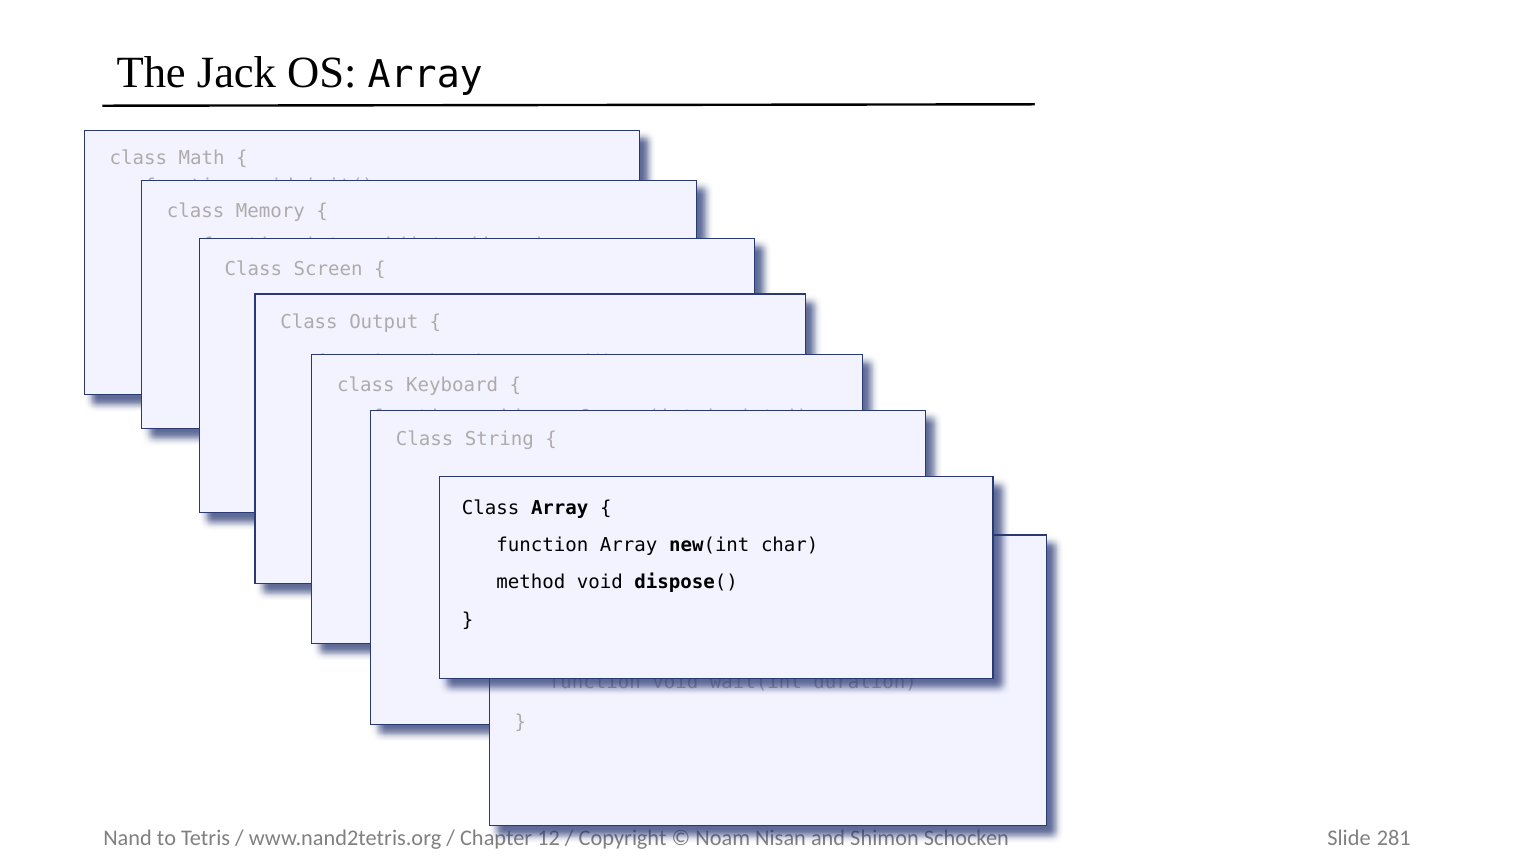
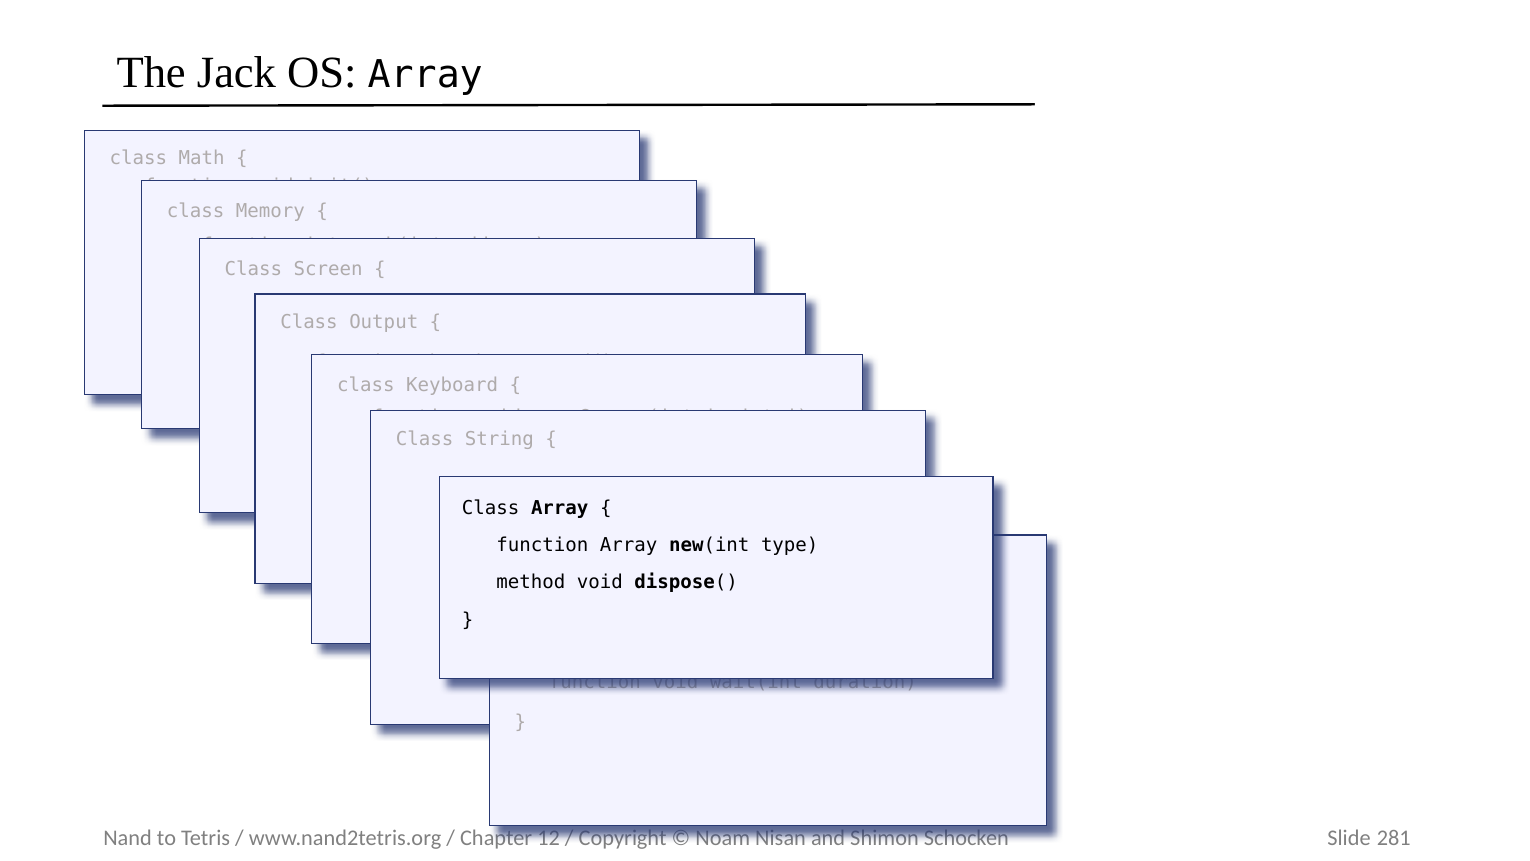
new(int char: char -> type (790, 545)
